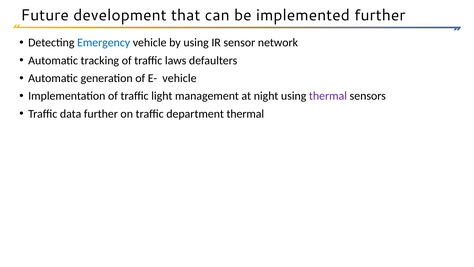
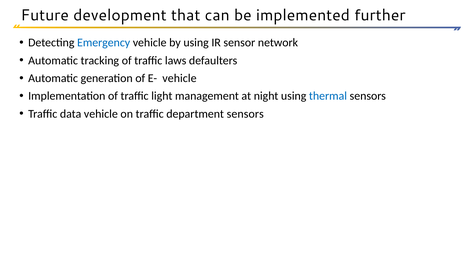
thermal colour: purple -> blue (328, 96)
data further: further -> vehicle (101, 114)
department thermal: thermal -> sensors (245, 114)
